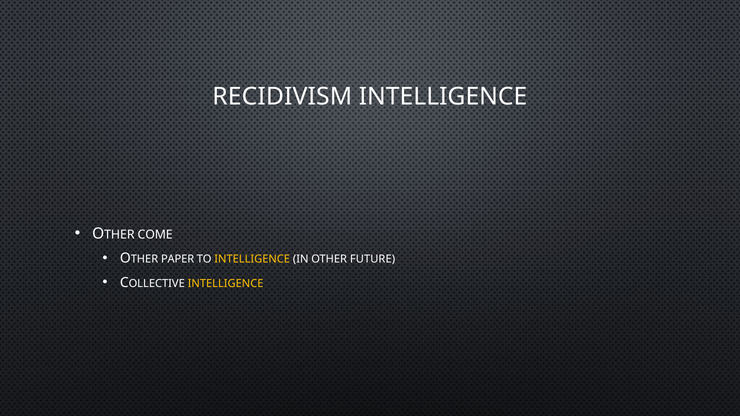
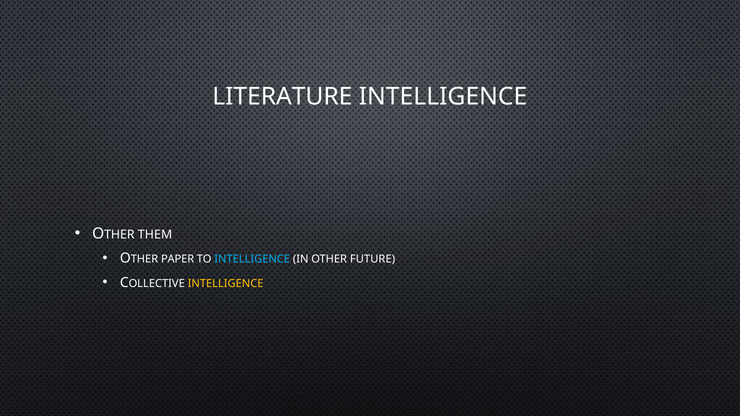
RECIDIVISM: RECIDIVISM -> LITERATURE (282, 97)
COME: COME -> THEM (155, 235)
INTELLIGENCE colour: yellow -> light blue (252, 259)
